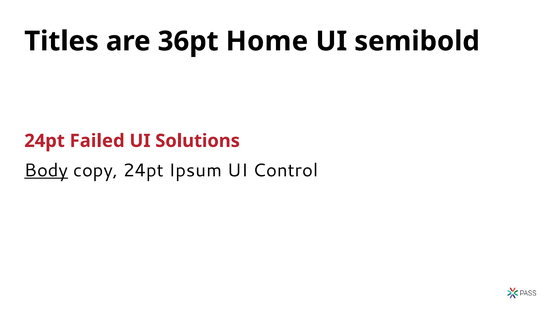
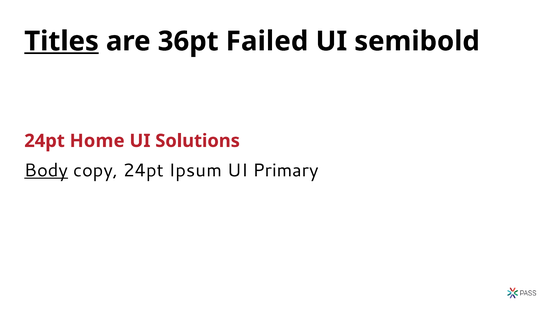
Titles underline: none -> present (62, 41)
Home: Home -> Failed (267, 41)
Failed: Failed -> Home (97, 141)
Control: Control -> Primary (286, 170)
